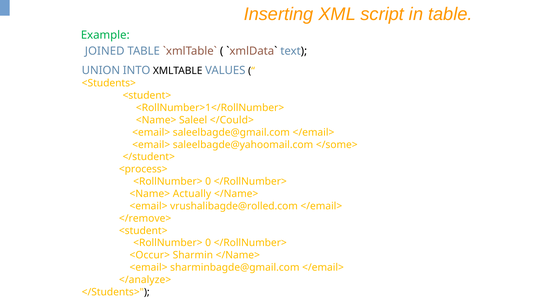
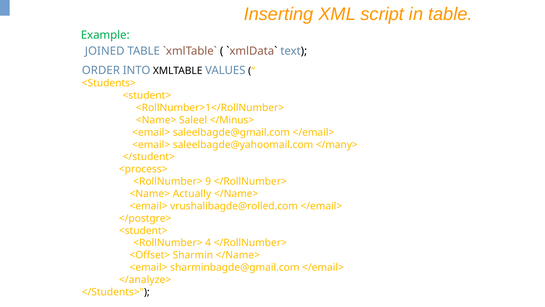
UNION: UNION -> ORDER (101, 70)
</Could>: </Could> -> </Minus> (232, 120)
</some>: </some> -> </many> (337, 144)
0: 0 -> 9 (208, 181)
</remove>: </remove> -> </postgre> (145, 218)
0: 0 -> 4 (208, 243)
<Occur>: <Occur> -> <Offset> (150, 255)
